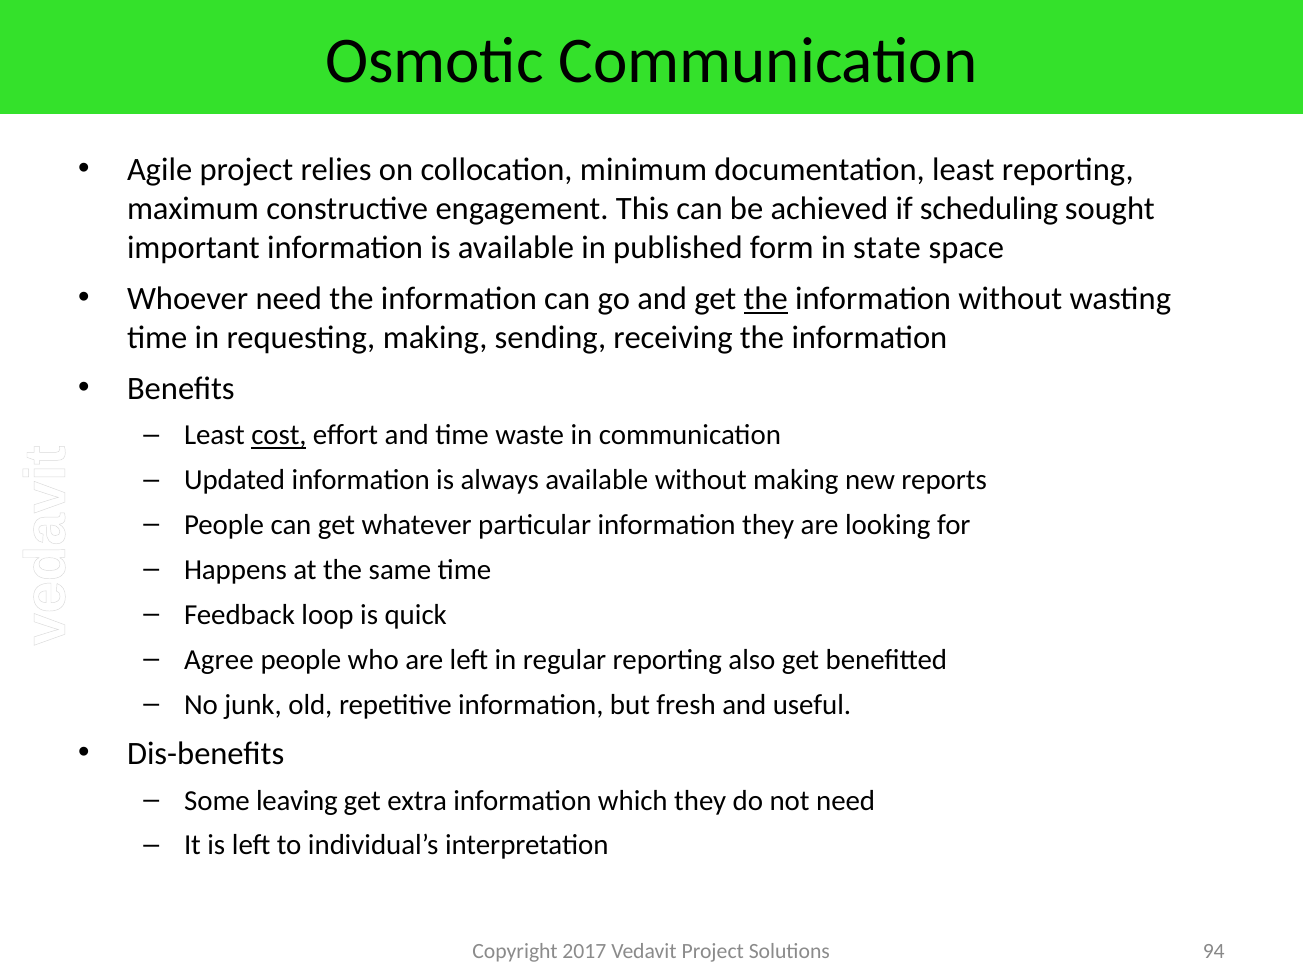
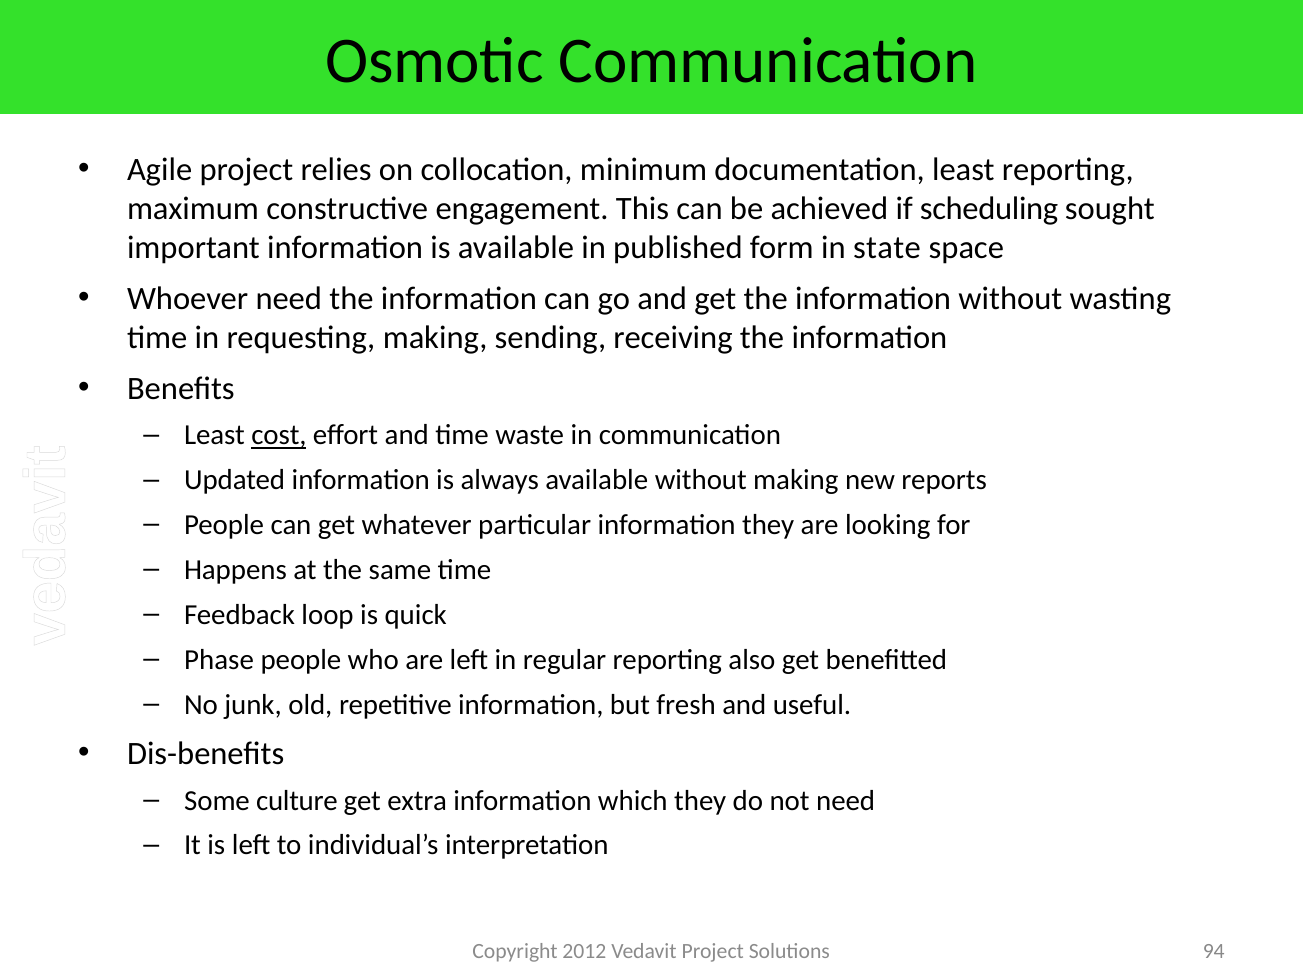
the underline: present -> none (766, 298)
Agree: Agree -> Phase (219, 659)
leaving: leaving -> culture (297, 800)
2017: 2017 -> 2012 (584, 951)
